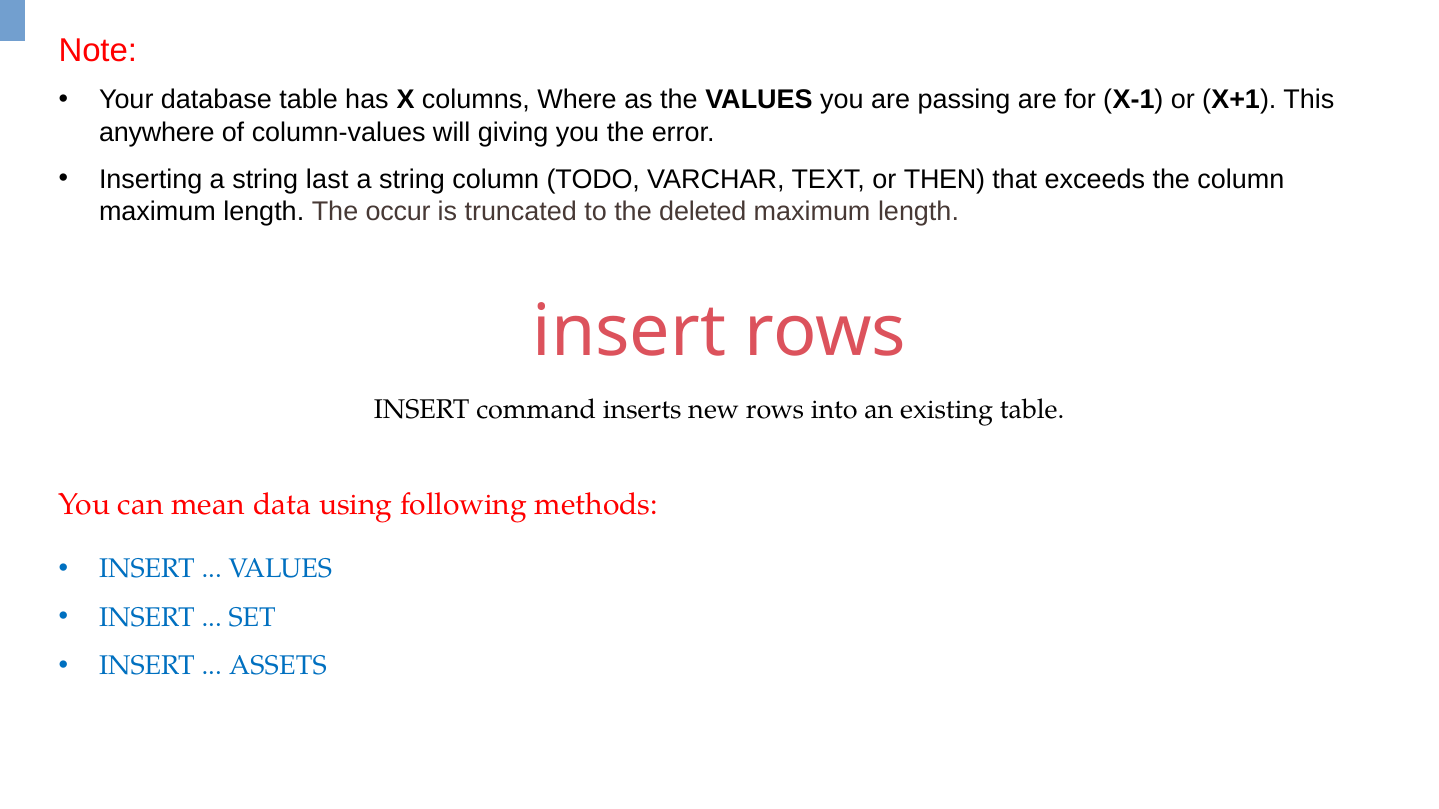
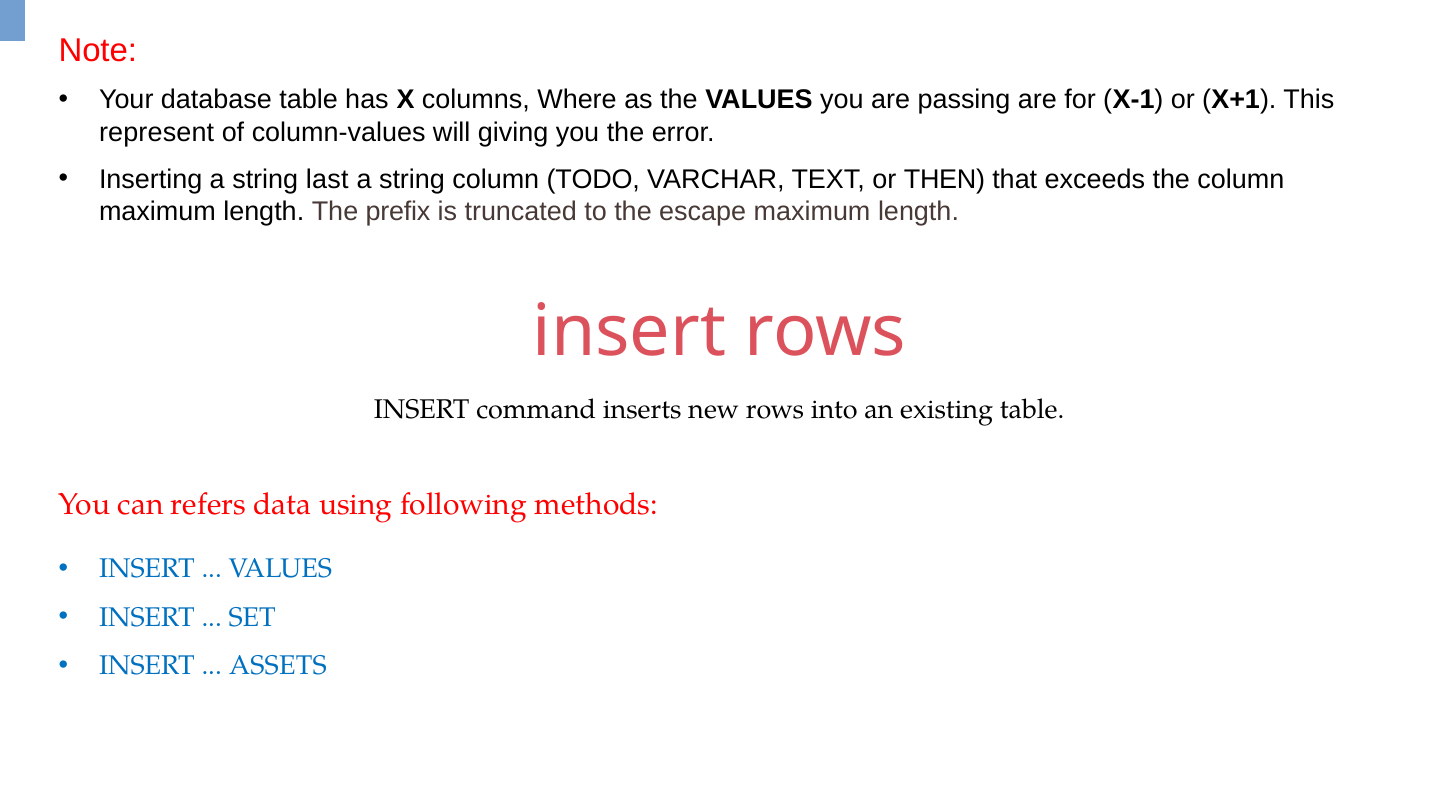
anywhere: anywhere -> represent (157, 133)
occur: occur -> prefix (398, 212)
deleted: deleted -> escape (703, 212)
mean: mean -> refers (208, 504)
